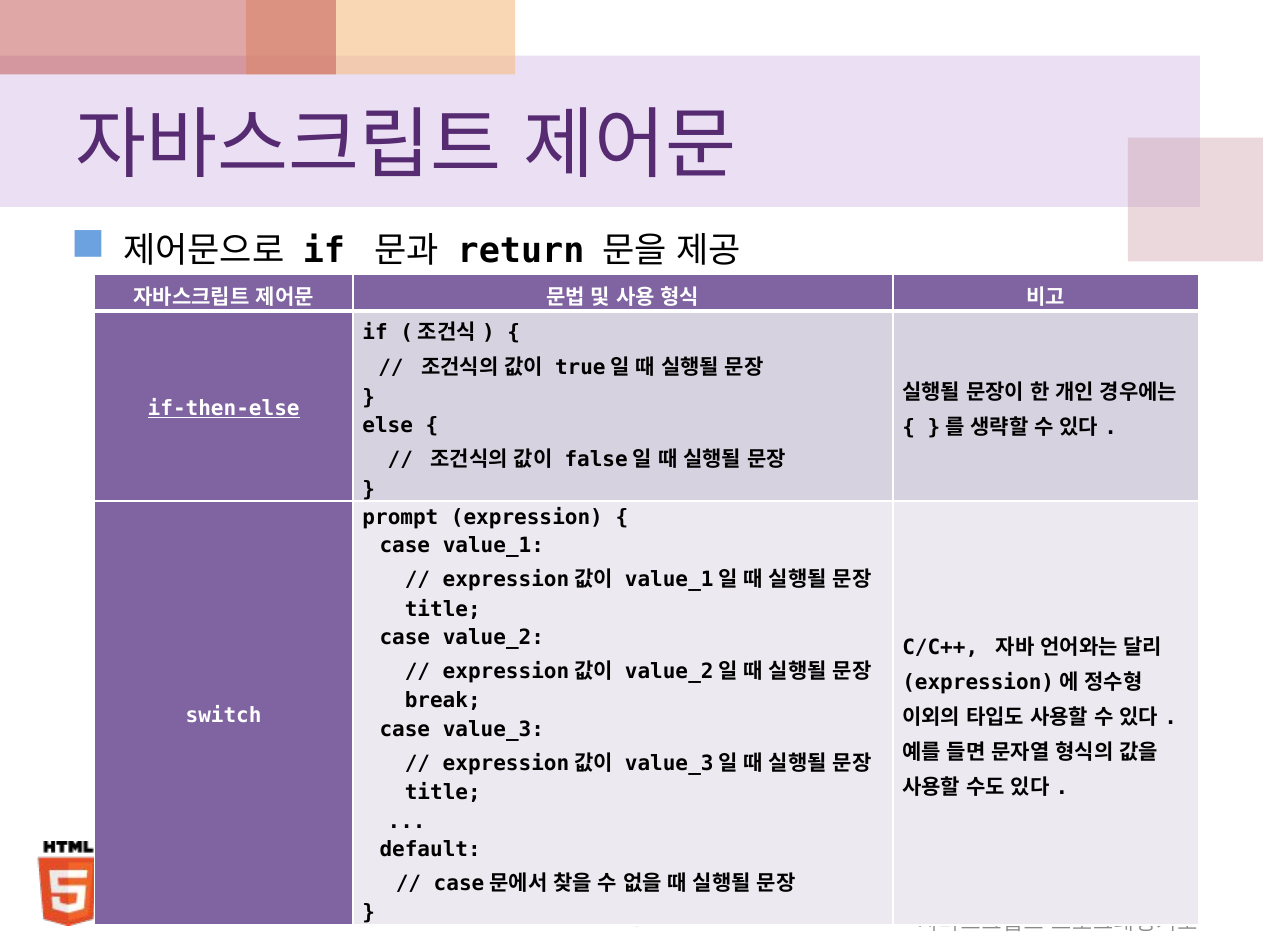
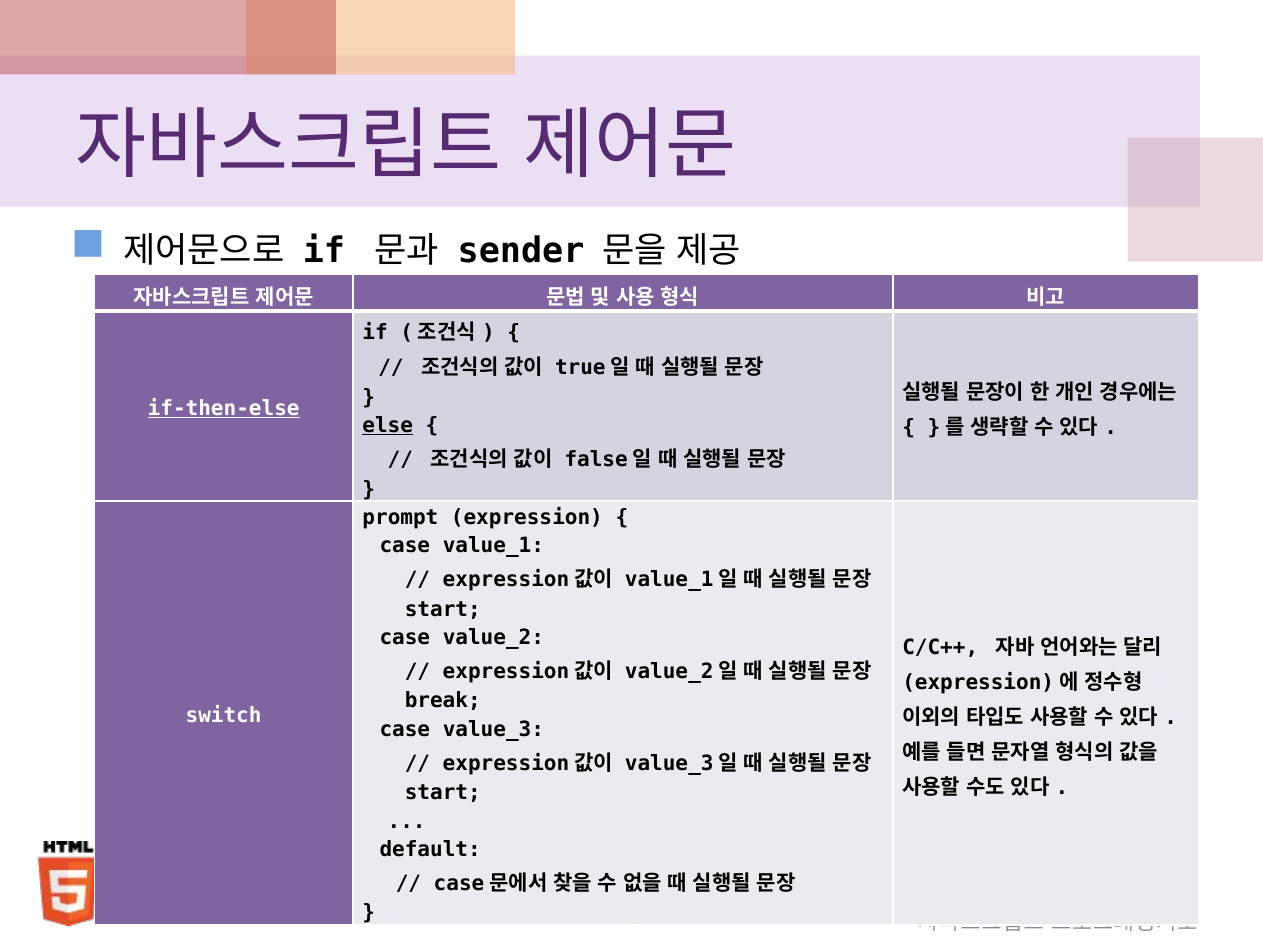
return: return -> sender (521, 251)
else underline: none -> present (388, 426)
title: title -> start (443, 609)
title: title -> start (443, 793)
